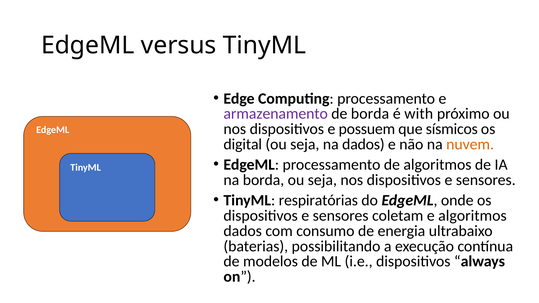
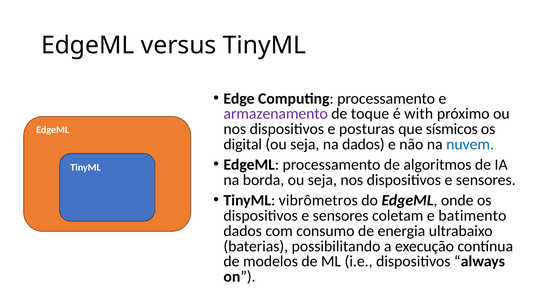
de borda: borda -> toque (370, 114)
possuem: possuem -> posturas (367, 129)
nuvem colour: orange -> blue (470, 144)
respiratórias: respiratórias -> vibrômetros (318, 200)
e algoritmos: algoritmos -> batimento (472, 216)
